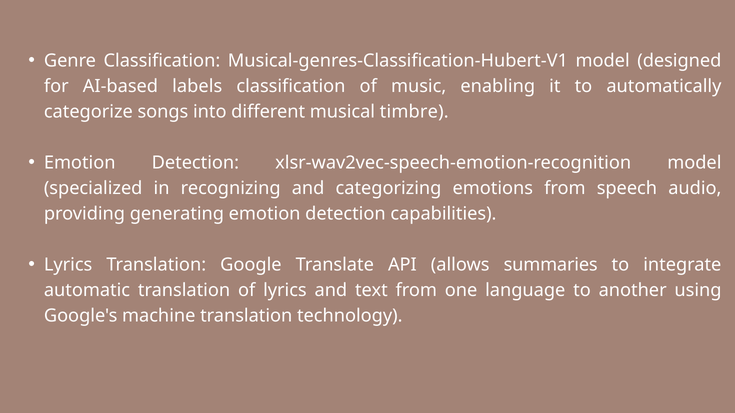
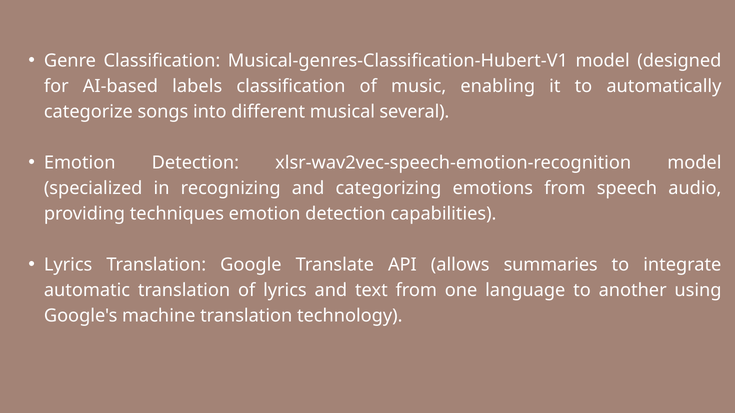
timbre: timbre -> several (414, 112)
generating: generating -> techniques (177, 214)
